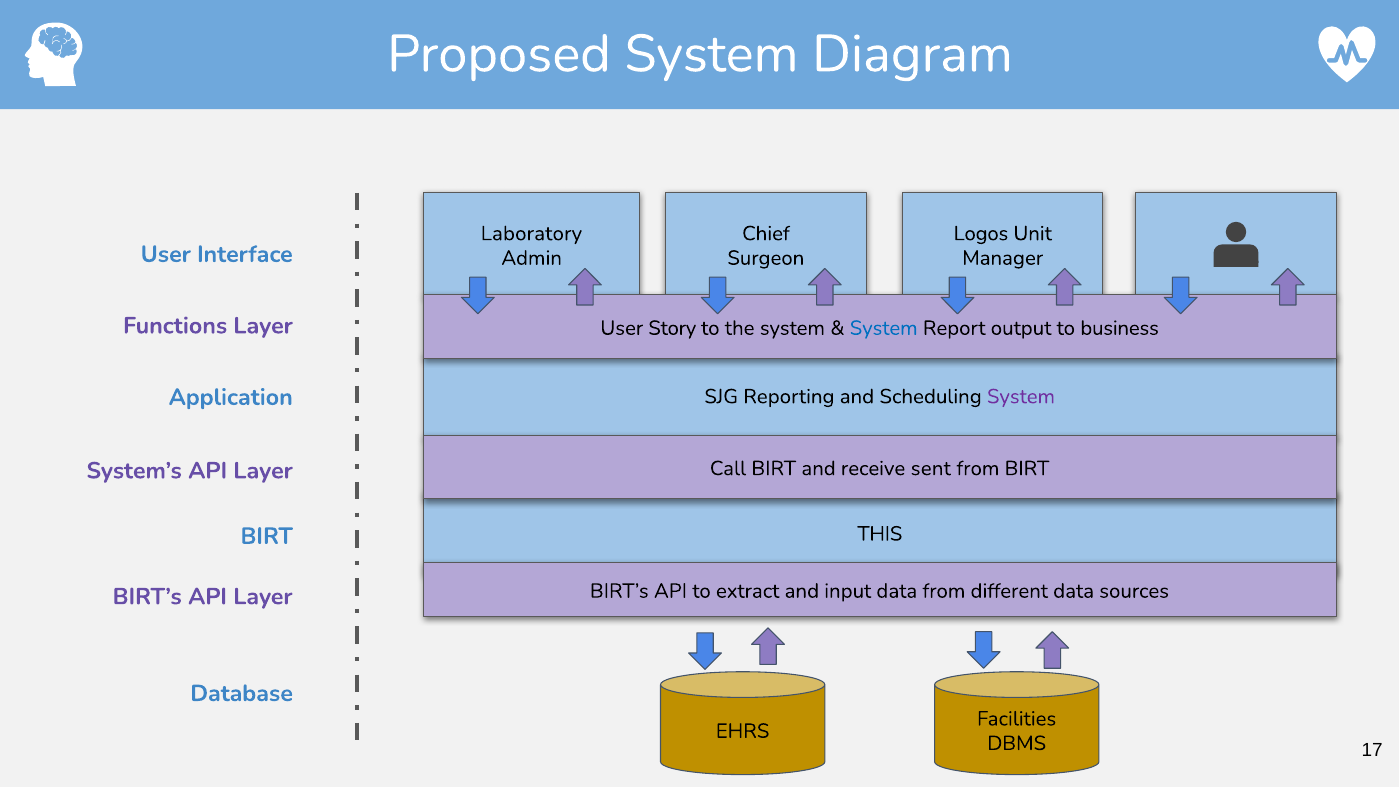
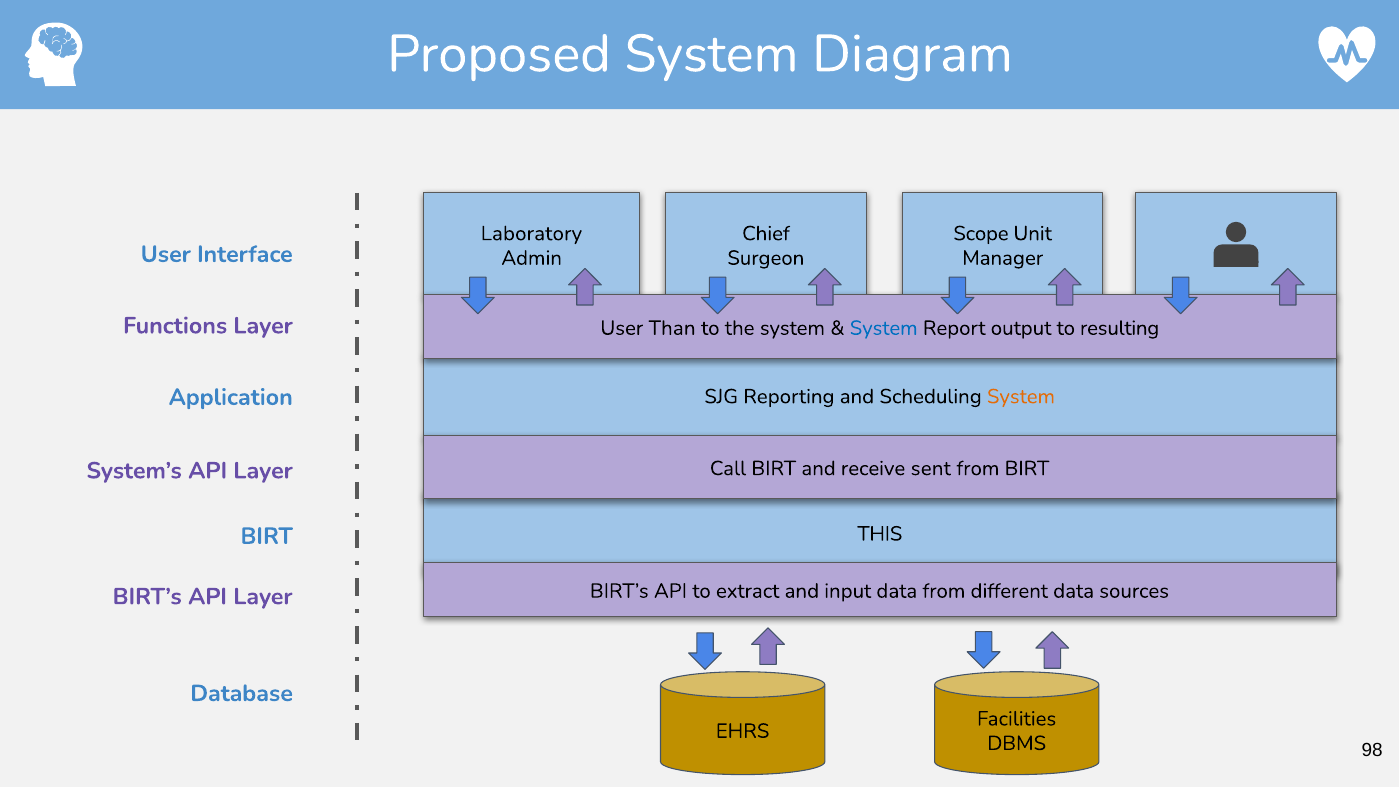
Logos: Logos -> Scope (981, 233)
Story: Story -> Than (672, 328)
business: business -> resulting (1120, 328)
System colour: purple -> orange (1021, 396)
17: 17 -> 98 (1372, 750)
